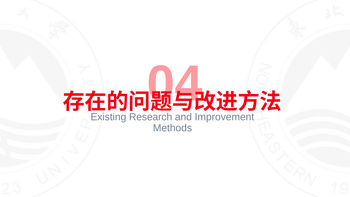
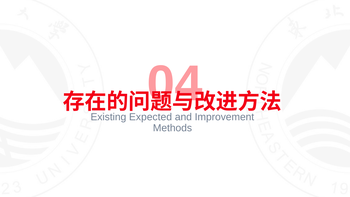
Research: Research -> Expected (151, 117)
